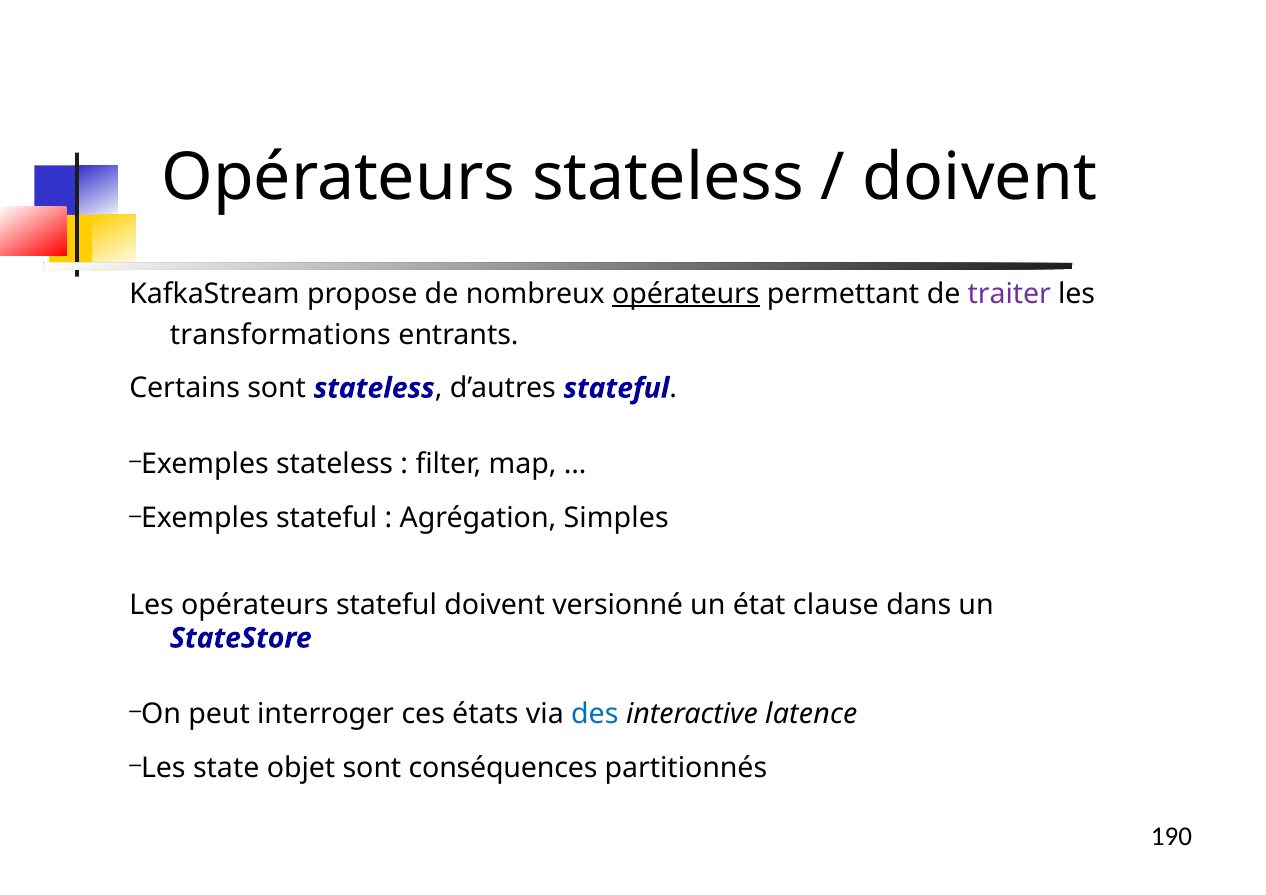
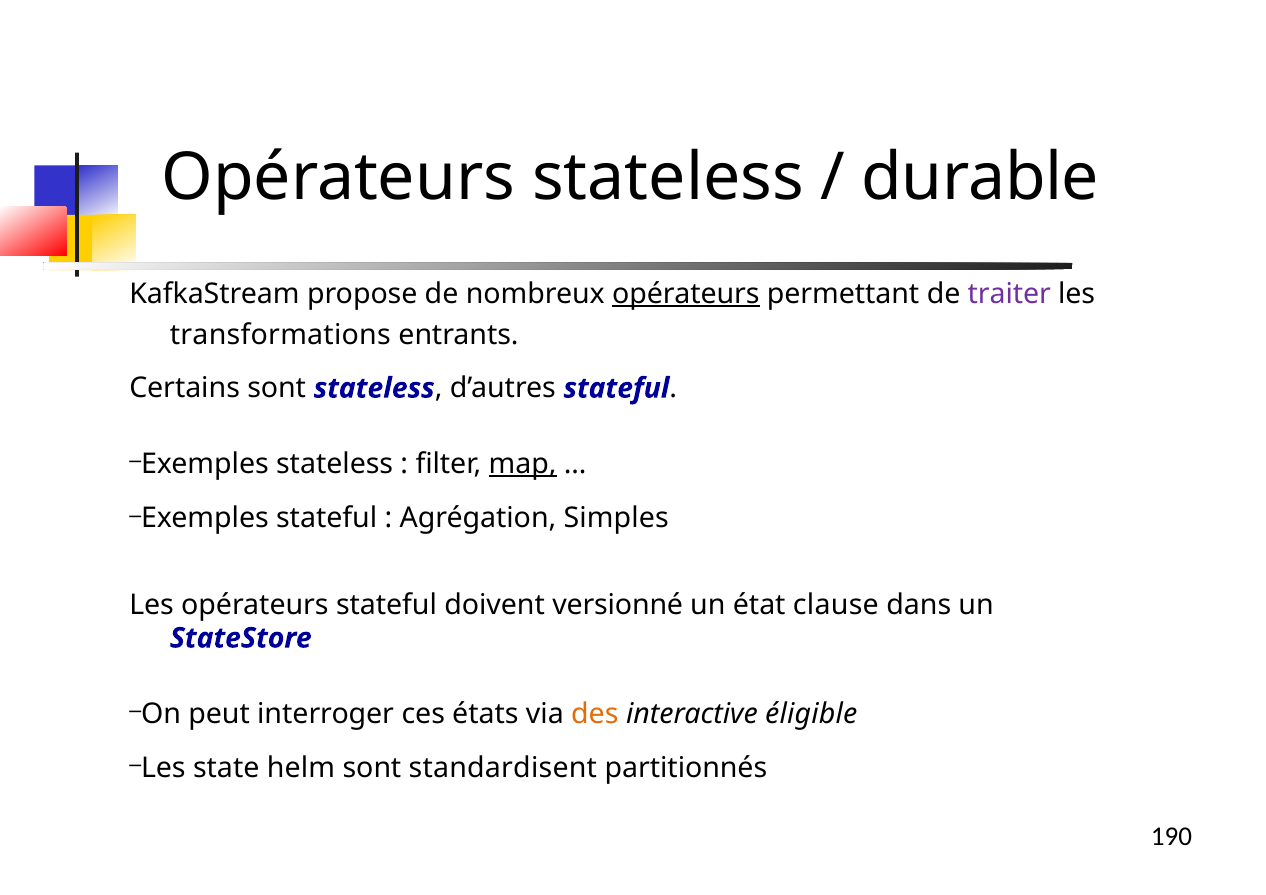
doivent: doivent -> durable (980, 178)
map underline: none -> present (523, 464)
des colour: blue -> orange (595, 714)
latence: latence -> éligible (811, 714)
objet: objet -> helm (301, 768)
conséquences: conséquences -> standardisent (503, 768)
